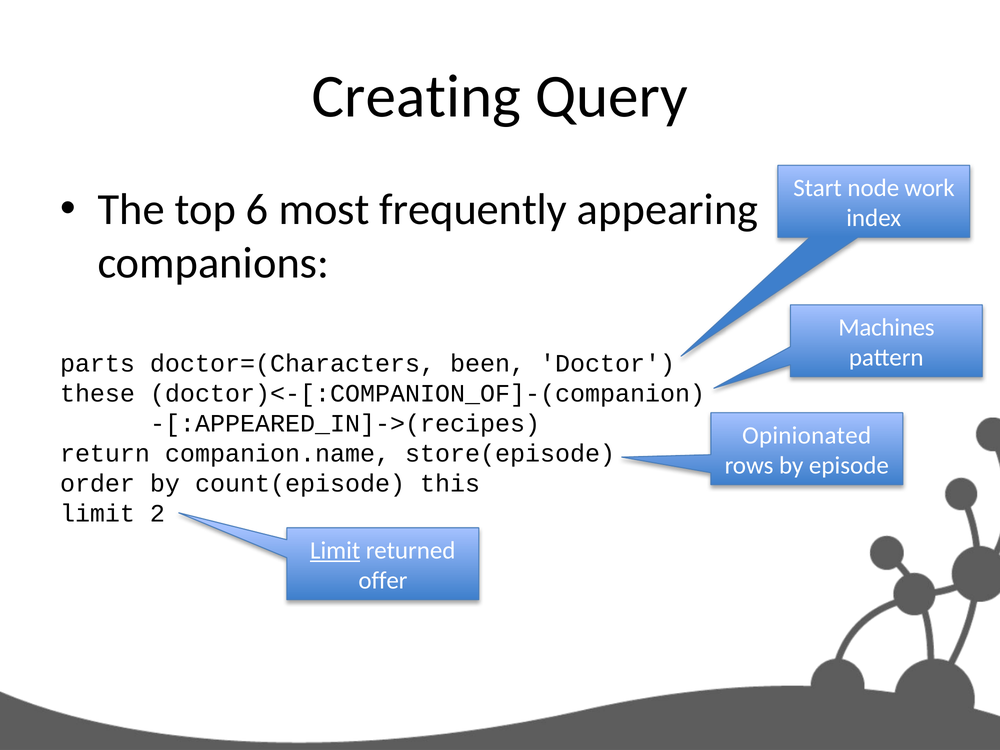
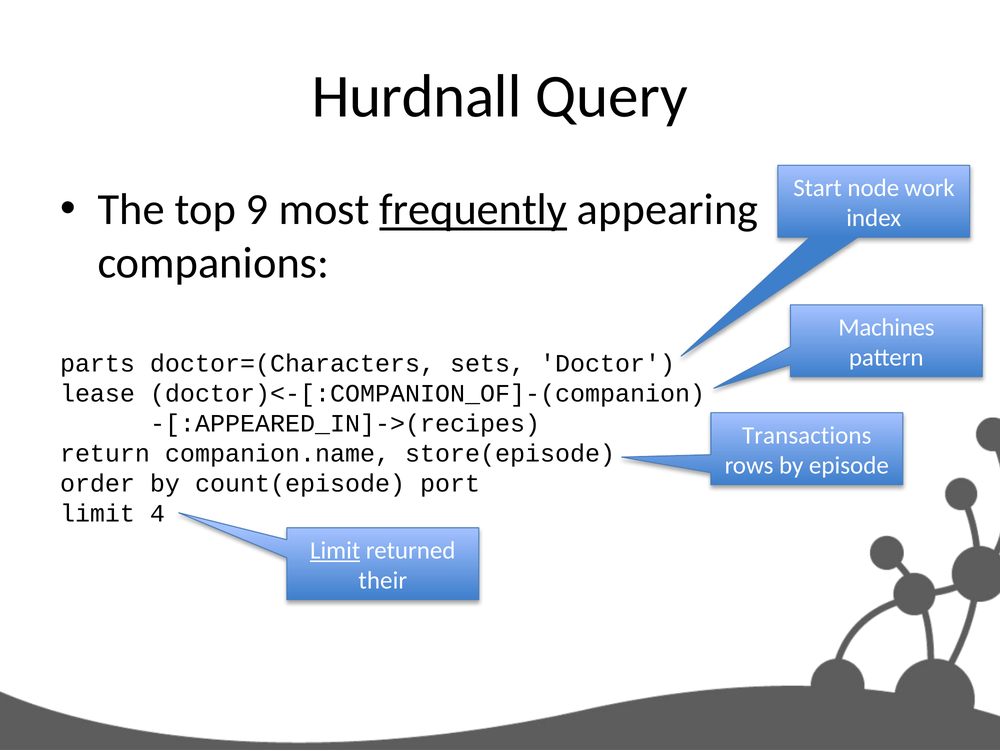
Creating: Creating -> Hurdnall (417, 97)
6: 6 -> 9 (257, 210)
frequently underline: none -> present (473, 210)
been: been -> sets (488, 364)
these: these -> lease (97, 394)
Opinionated: Opinionated -> Transactions (807, 435)
this: this -> port (450, 484)
2: 2 -> 4 (157, 514)
offer: offer -> their (383, 580)
